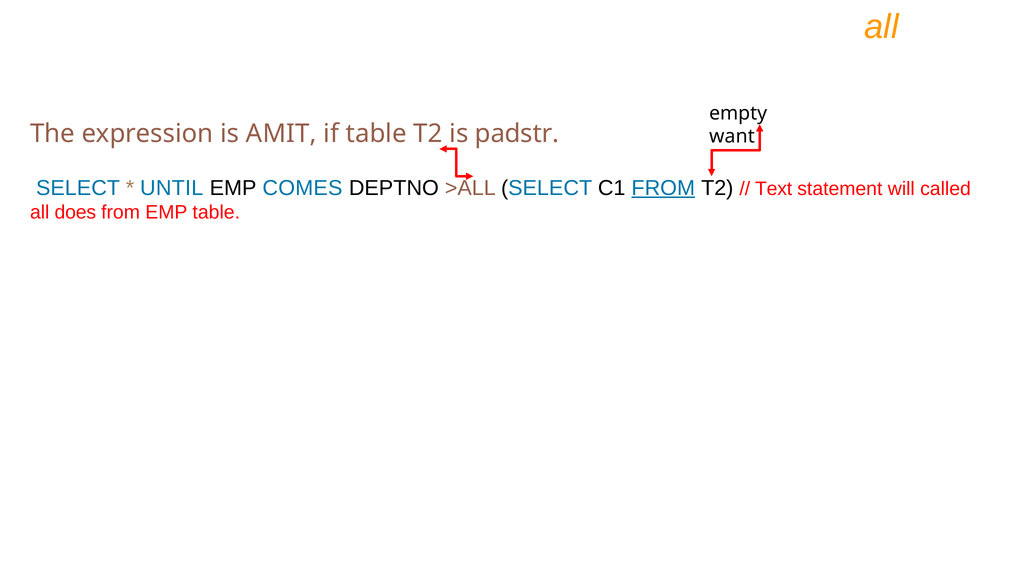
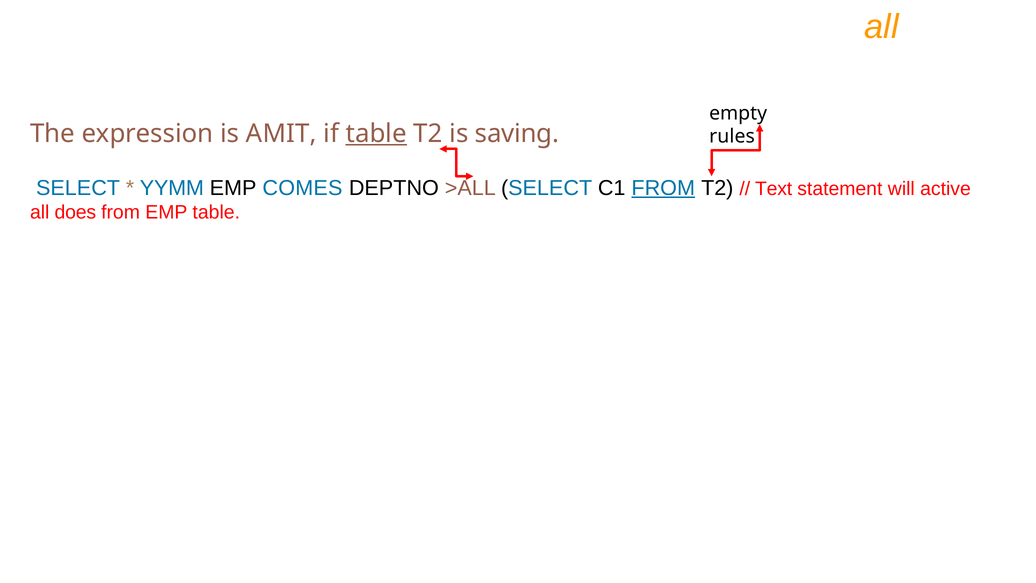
table underline: none -> present (376, 133)
padstr: padstr -> saving (517, 133)
want: want -> rules (732, 137)
UNTIL: UNTIL -> YYMM (172, 188)
called: called -> active (946, 189)
